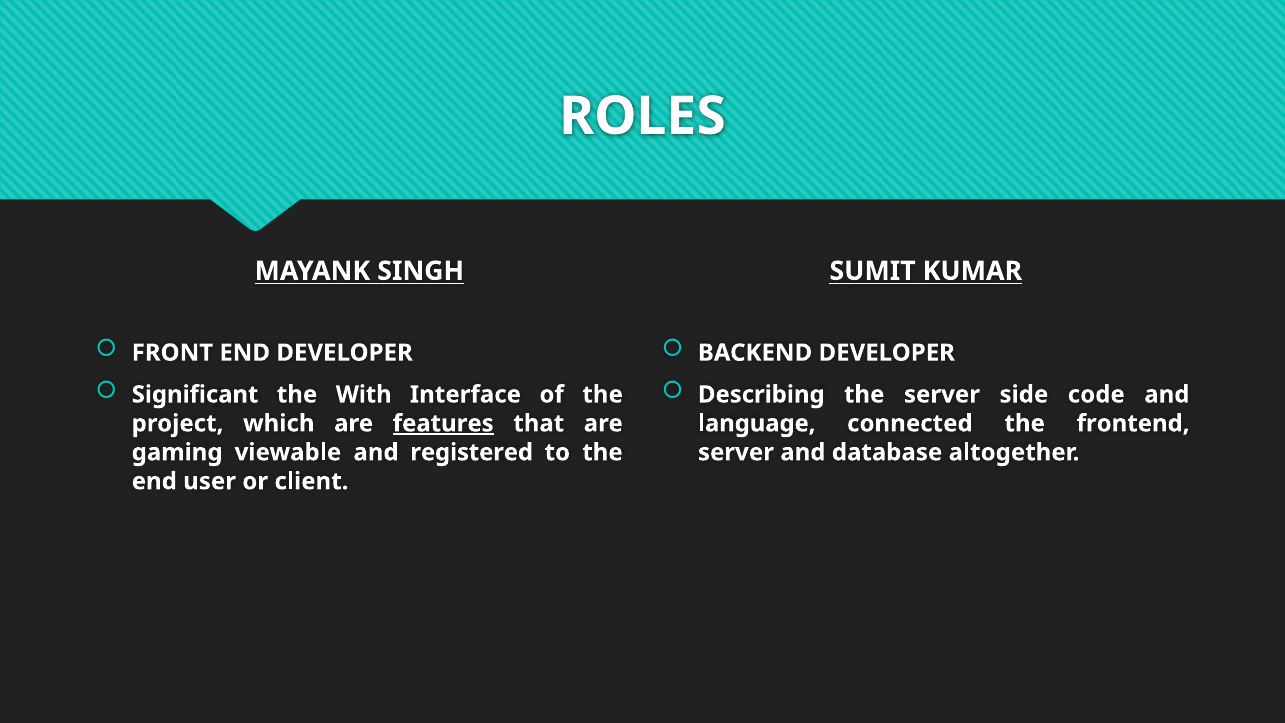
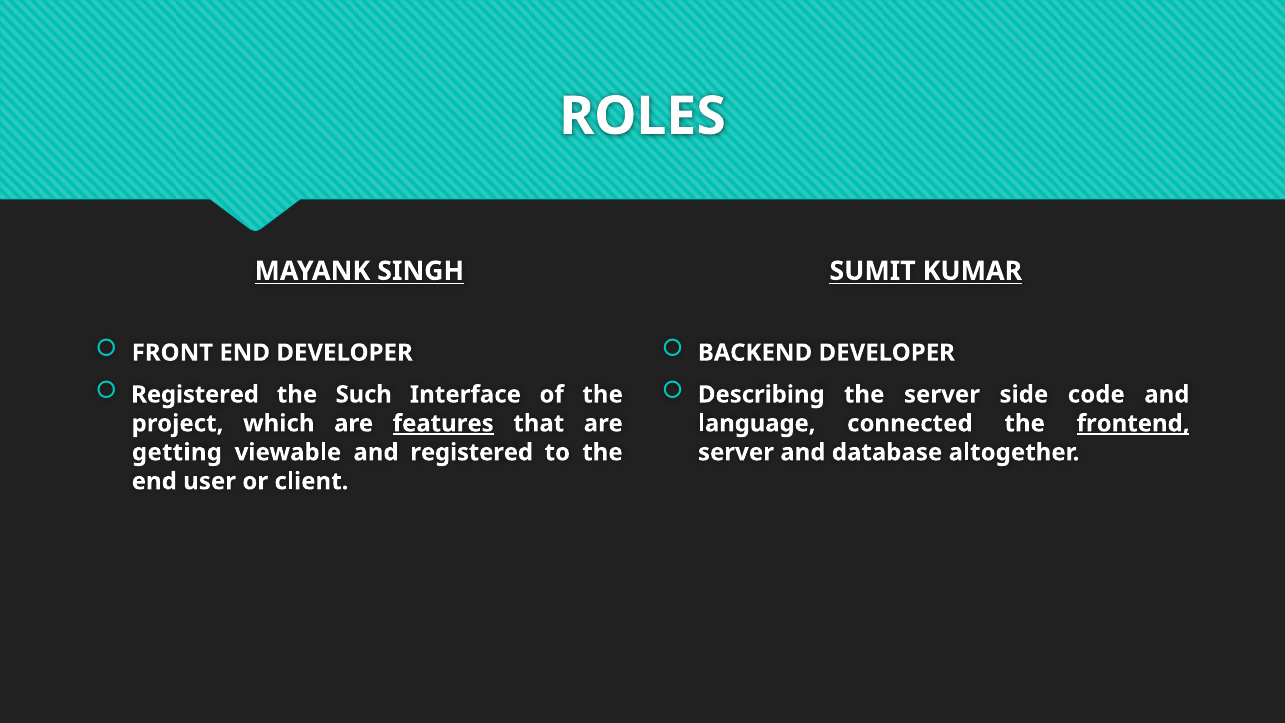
Significant: Significant -> Registered (195, 394)
With: With -> Such (364, 394)
frontend underline: none -> present (1133, 423)
gaming: gaming -> getting (177, 452)
